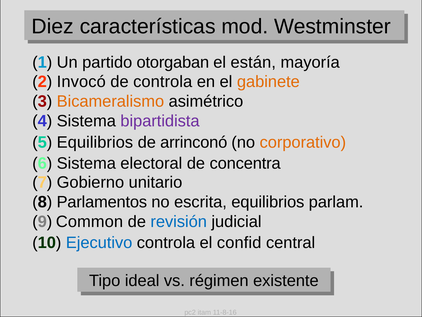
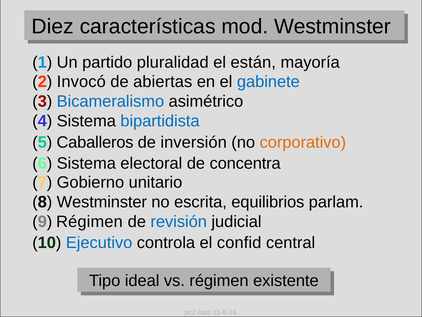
otorgaban: otorgaban -> pluralidad (173, 62)
de controla: controla -> abiertas (163, 82)
gabinete colour: orange -> blue (268, 82)
Bicameralismo colour: orange -> blue (110, 101)
bipartidista colour: purple -> blue (160, 121)
5 Equilibrios: Equilibrios -> Caballeros (95, 142)
arrinconó: arrinconó -> inversión (194, 142)
8 Parlamentos: Parlamentos -> Westminster (102, 202)
9 Common: Common -> Régimen (89, 221)
